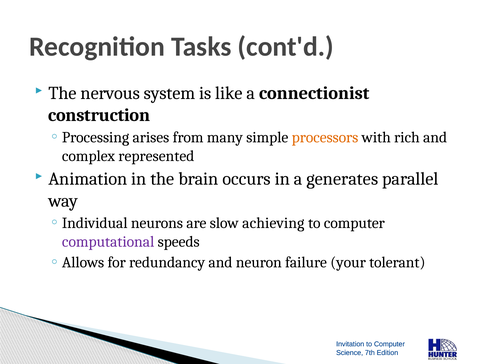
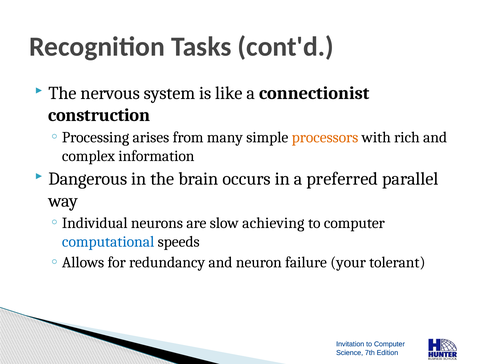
represented: represented -> information (156, 156)
Animation: Animation -> Dangerous (88, 179)
generates: generates -> preferred (342, 179)
computational colour: purple -> blue (108, 241)
